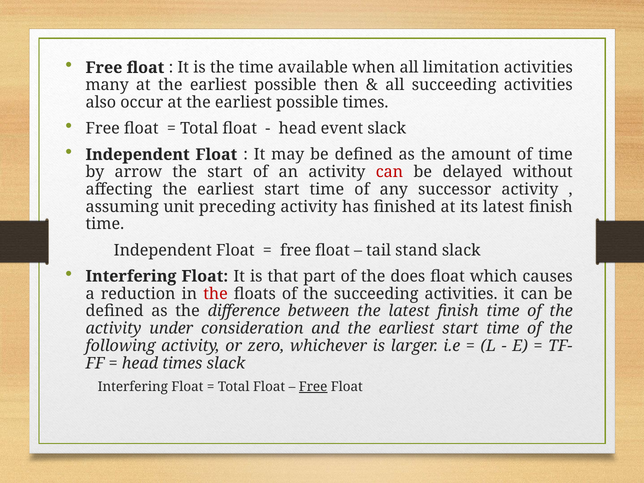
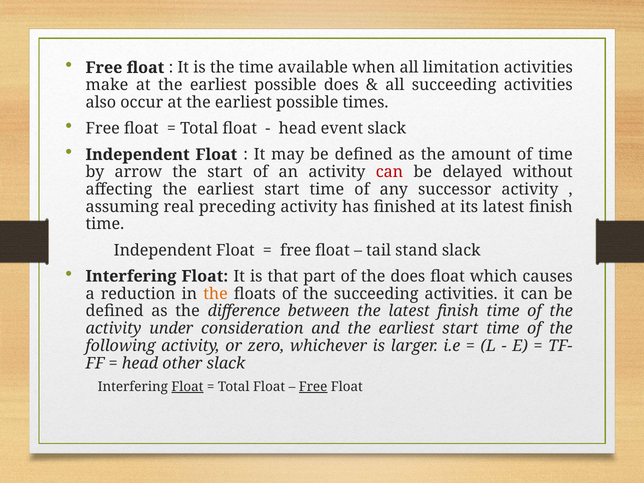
many: many -> make (107, 85)
possible then: then -> does (341, 85)
unit: unit -> real (179, 207)
the colour: red -> orange (216, 294)
head times: times -> other (182, 363)
Float underline: none -> present (187, 387)
